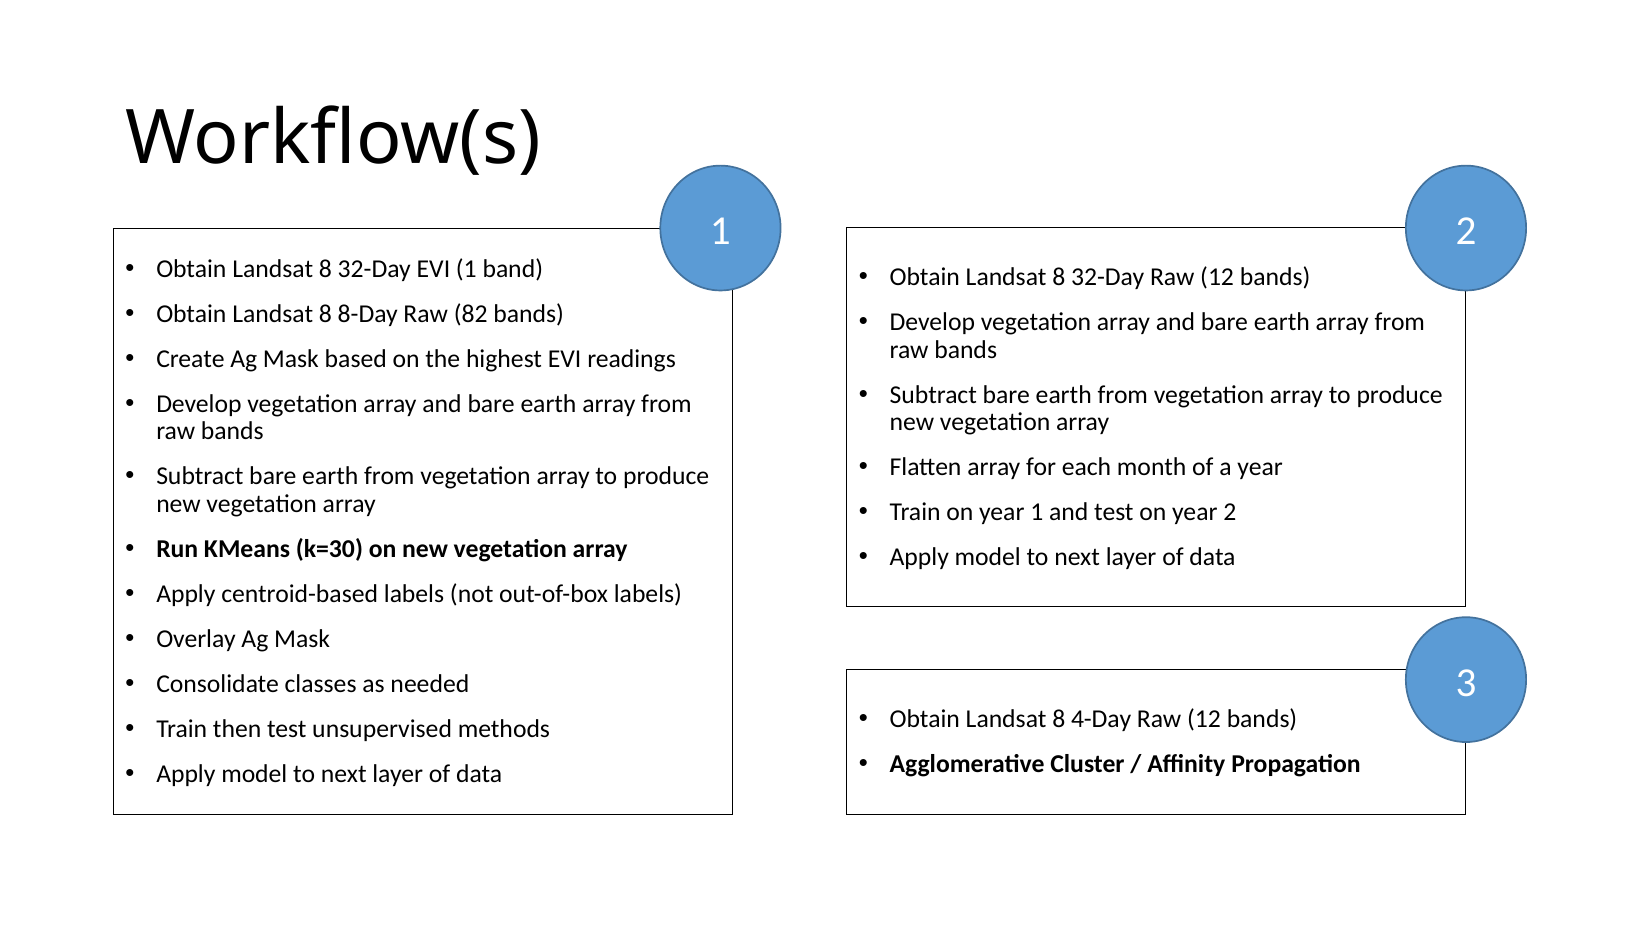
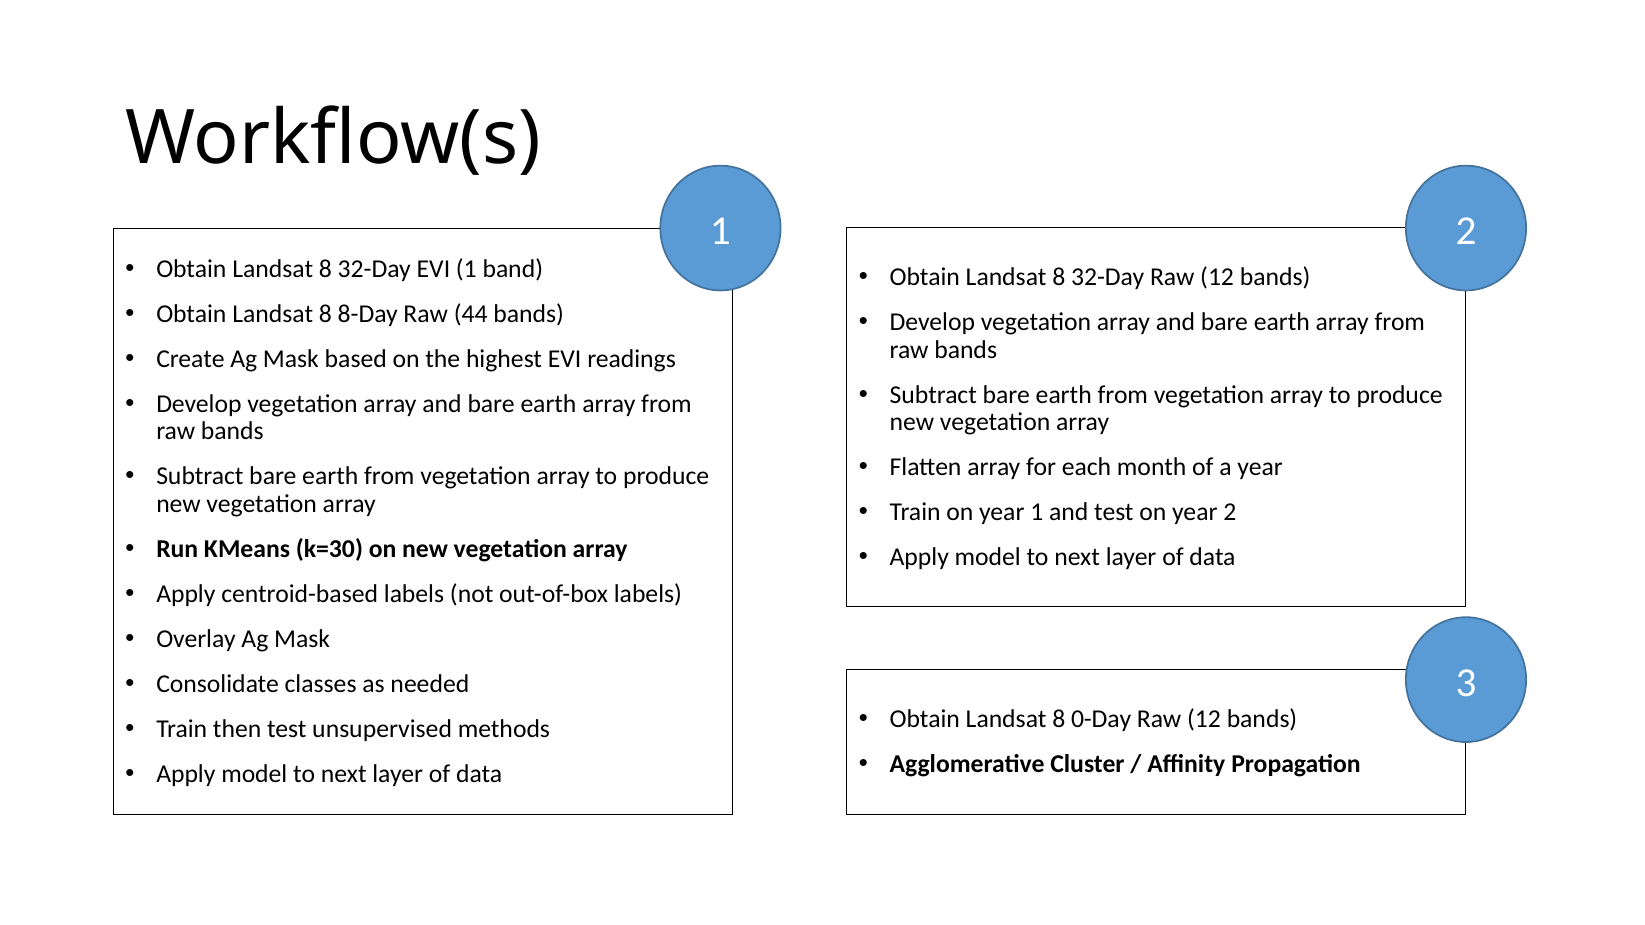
82: 82 -> 44 (471, 314)
4-Day: 4-Day -> 0-Day (1101, 720)
